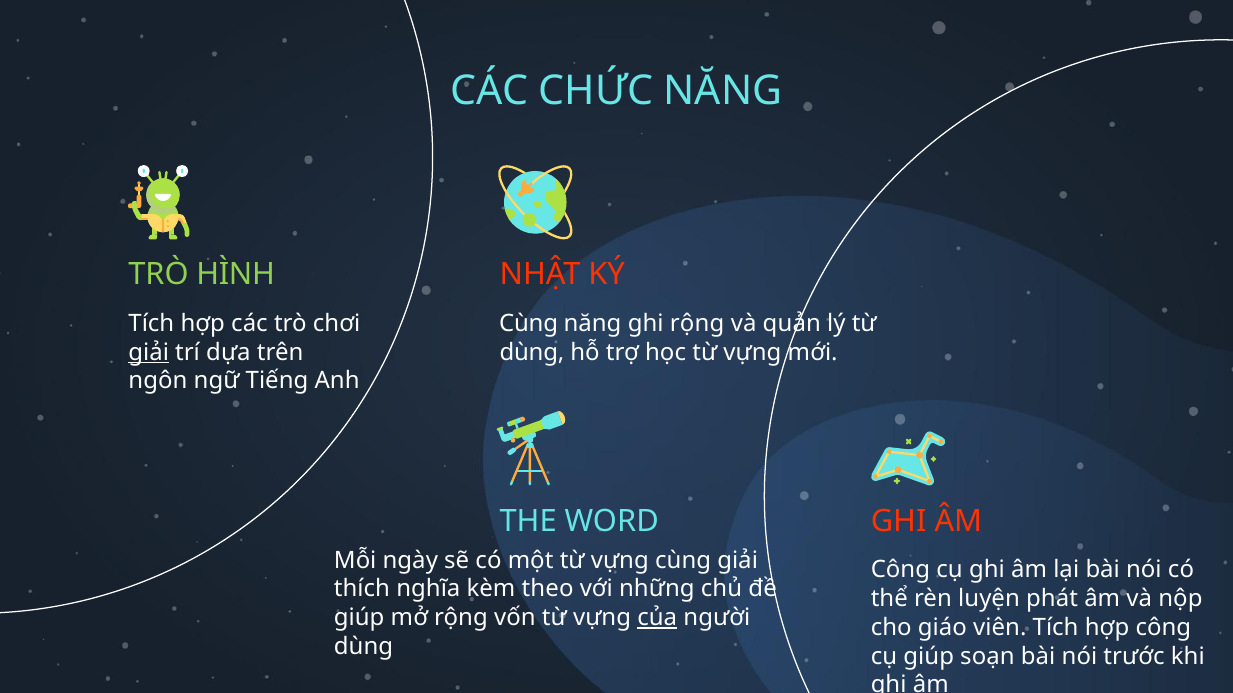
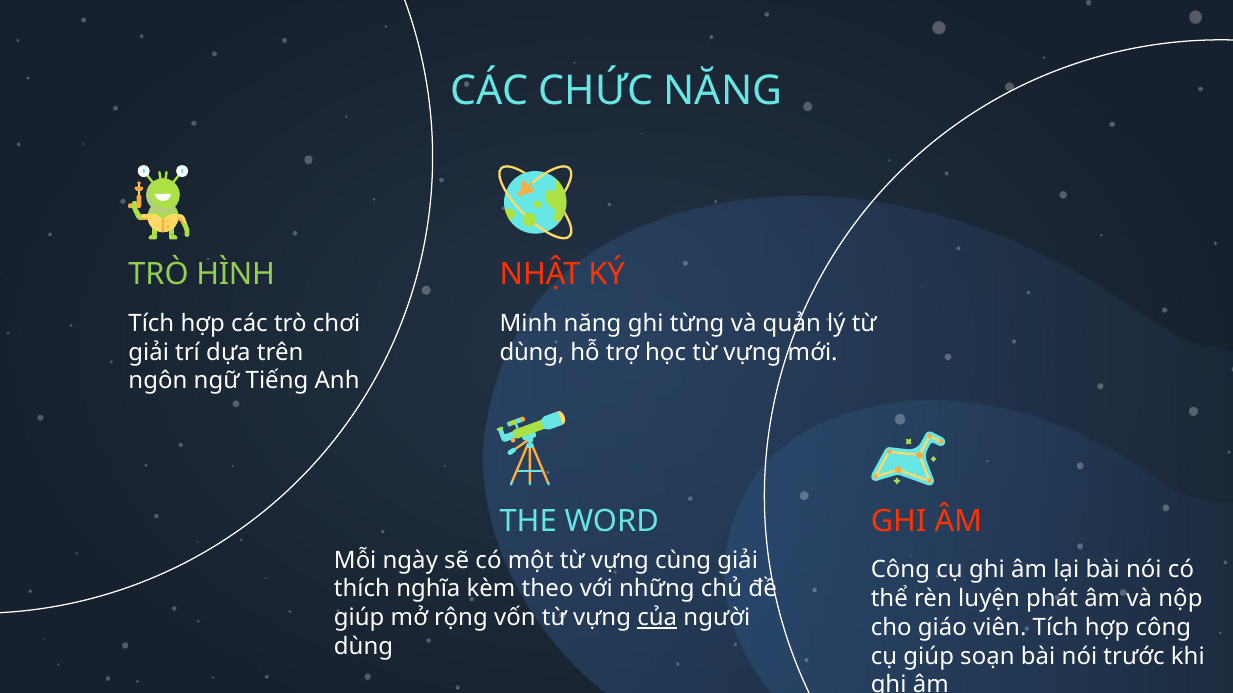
Cùng: Cùng -> Minh (529, 324)
ghi rộng: rộng -> từng (697, 324)
giải underline: present -> none (149, 353)
